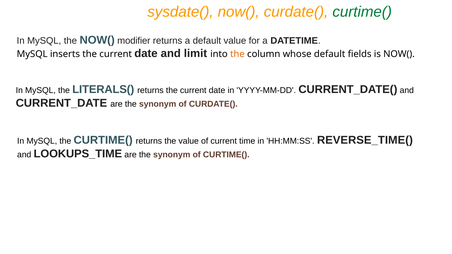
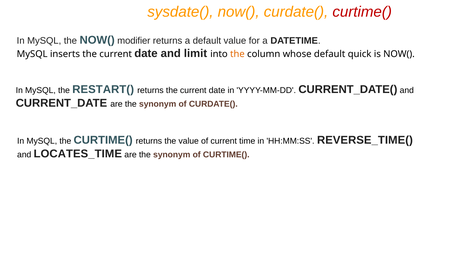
curtime( colour: green -> red (362, 12)
fields: fields -> quick (360, 54)
LITERALS(: LITERALS( -> RESTART( (103, 90)
LOOKUPS_TIME: LOOKUPS_TIME -> LOCATES_TIME (78, 154)
